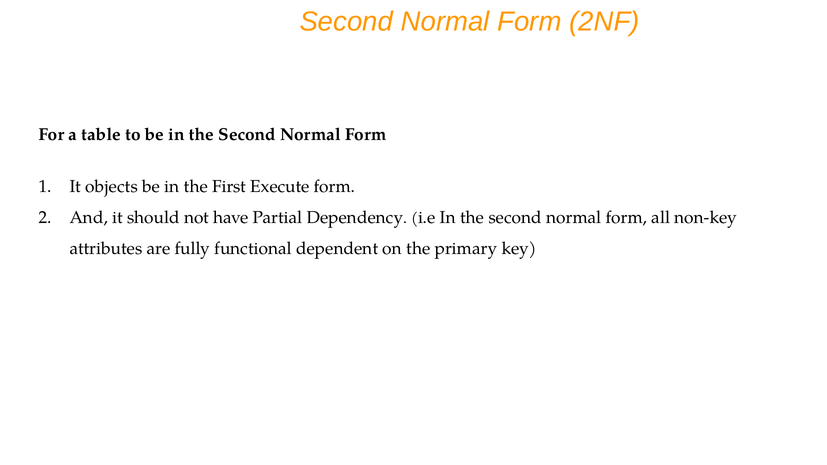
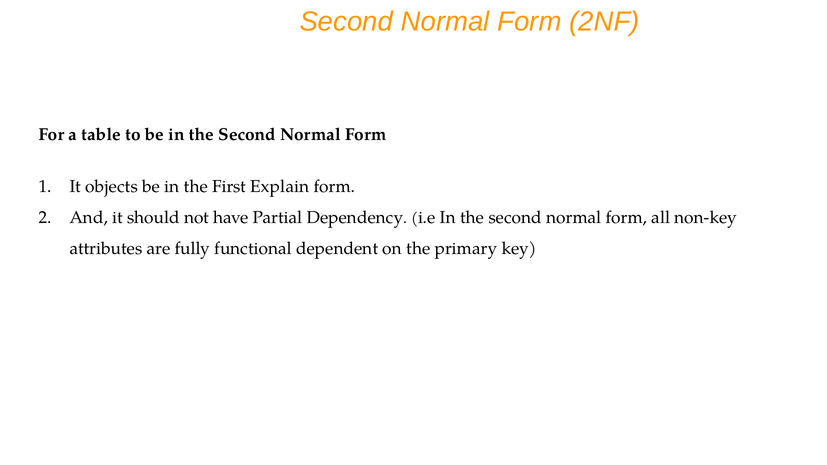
Execute: Execute -> Explain (280, 187)
